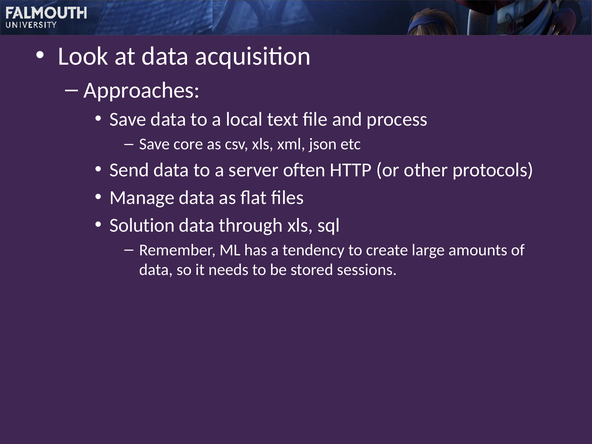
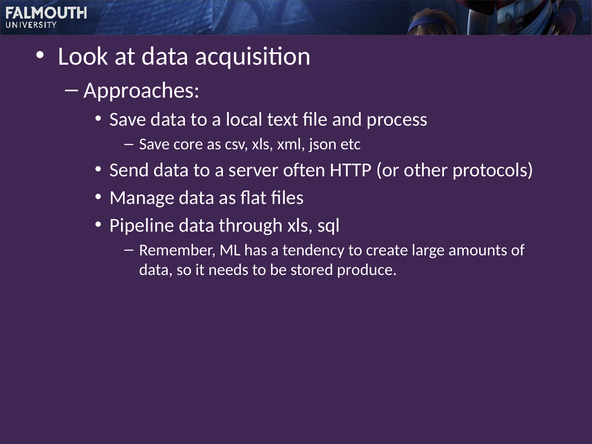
Solution: Solution -> Pipeline (142, 225)
sessions: sessions -> produce (367, 270)
